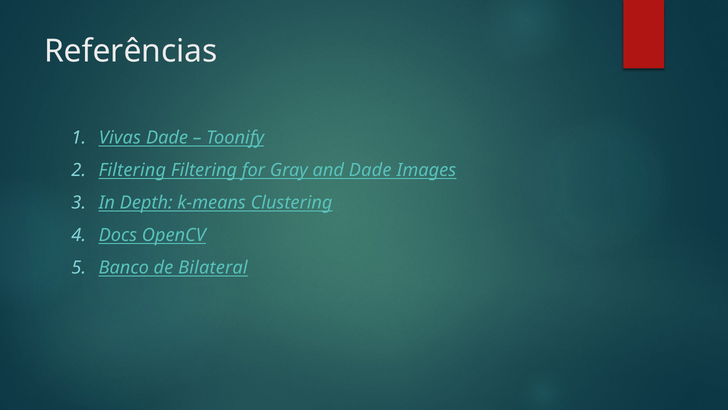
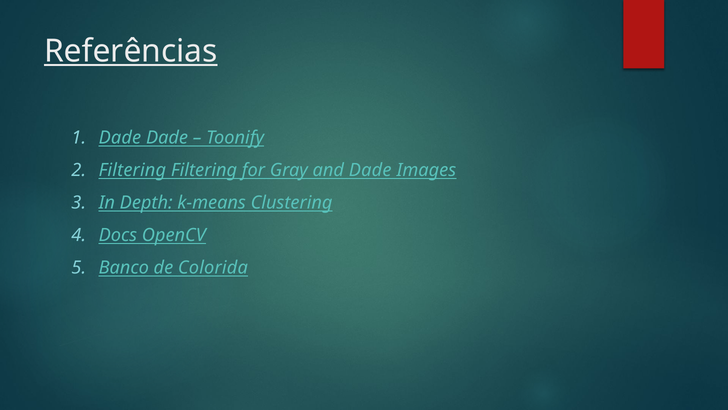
Referências underline: none -> present (131, 51)
Vivas: Vivas -> Dade (120, 138)
Bilateral: Bilateral -> Colorida (213, 267)
